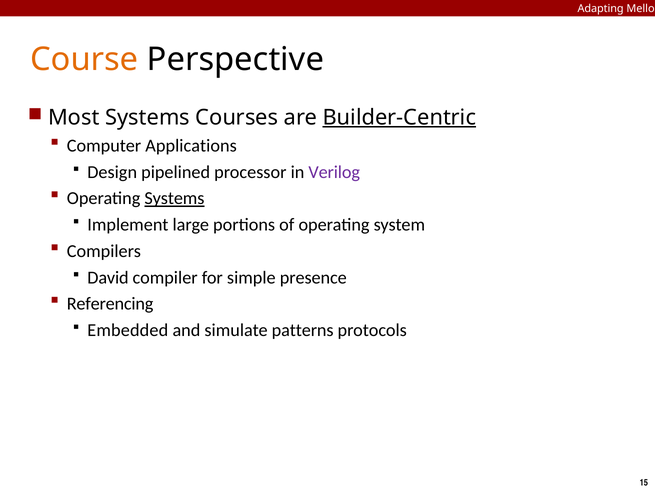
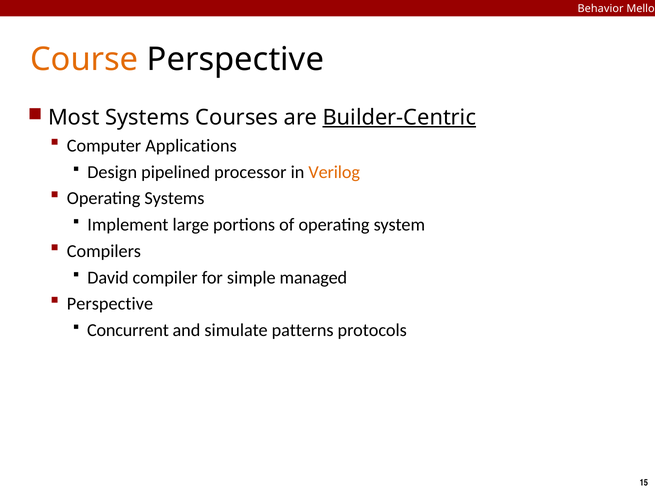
Adapting: Adapting -> Behavior (601, 9)
Verilog colour: purple -> orange (334, 172)
Systems underline: present -> none (174, 199)
presence: presence -> managed (313, 278)
Referencing: Referencing -> Perspective (110, 304)
Embedded: Embedded -> Concurrent (128, 330)
